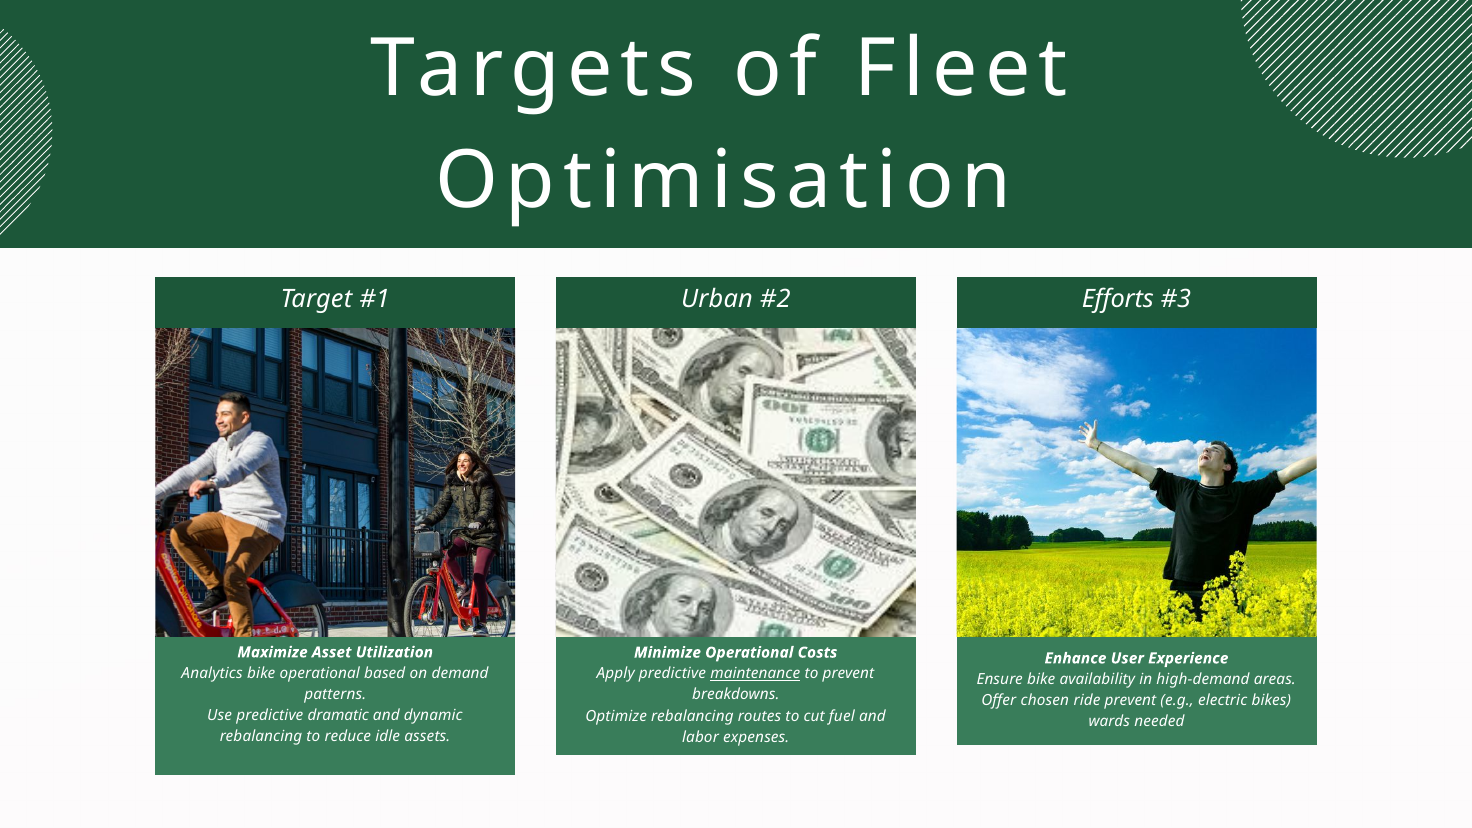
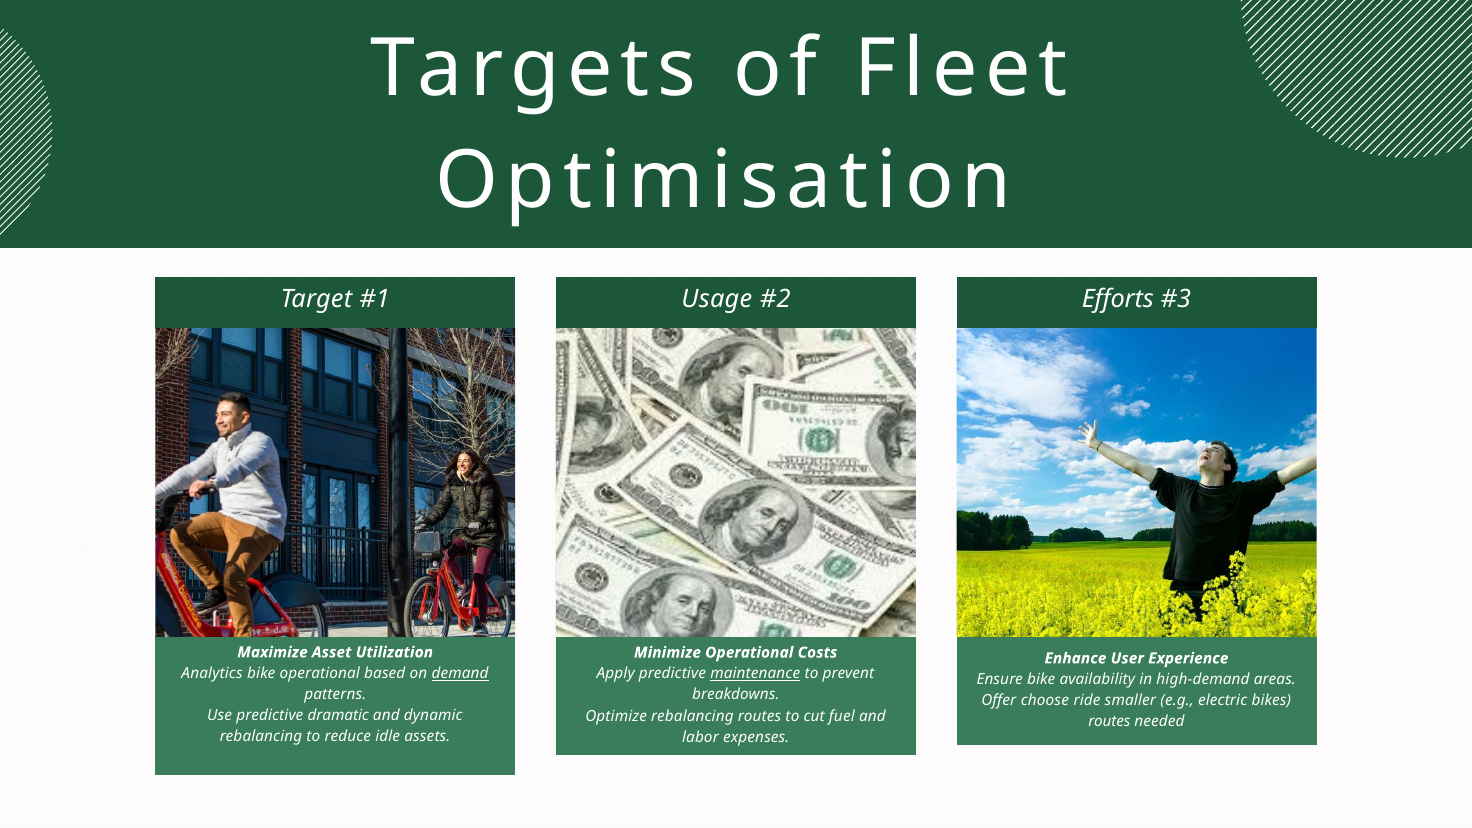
Urban: Urban -> Usage (717, 299)
demand underline: none -> present (460, 673)
chosen: chosen -> choose (1045, 701)
ride prevent: prevent -> smaller (1130, 701)
wards: wards -> routes (1109, 722)
